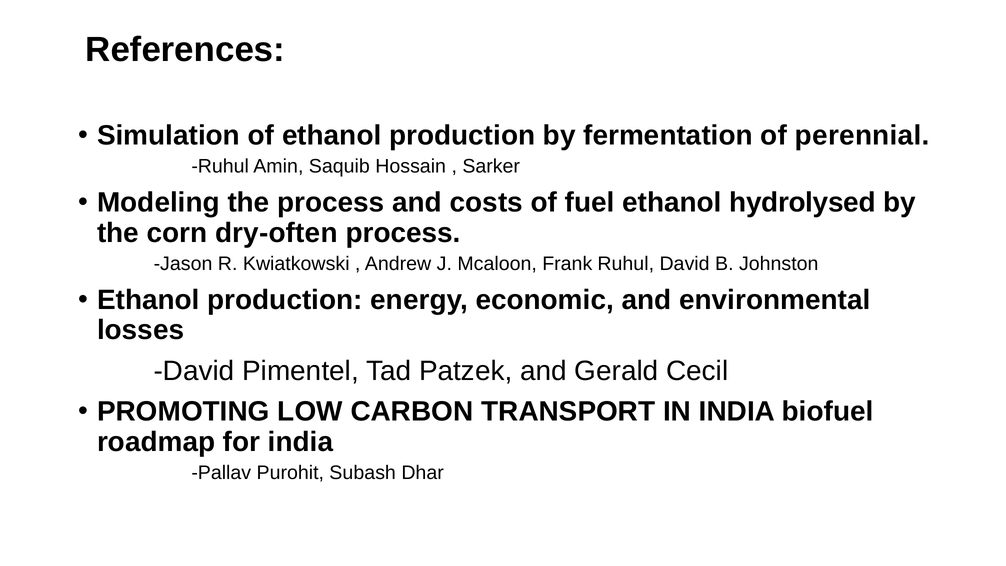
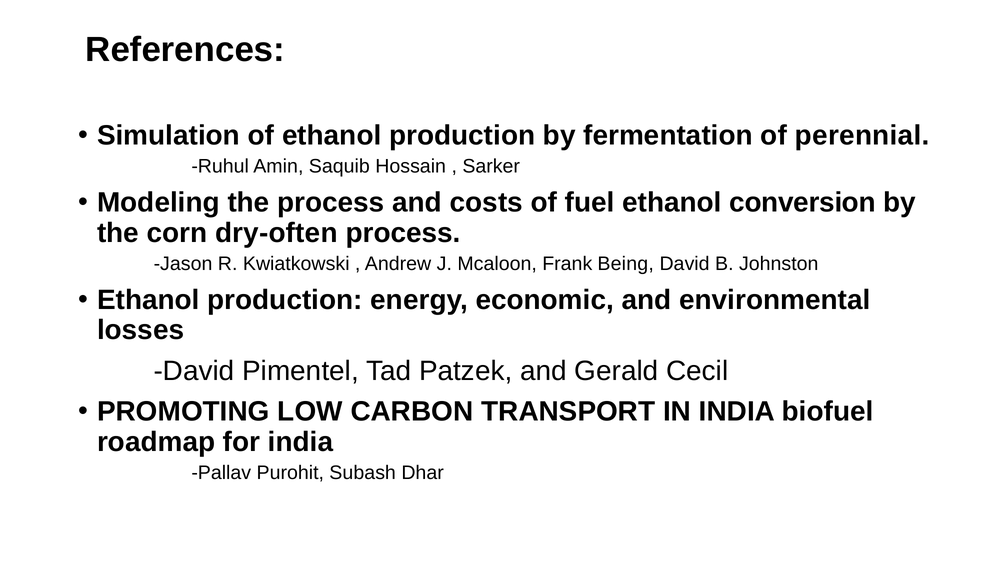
hydrolysed: hydrolysed -> conversion (803, 203)
Frank Ruhul: Ruhul -> Being (626, 264)
